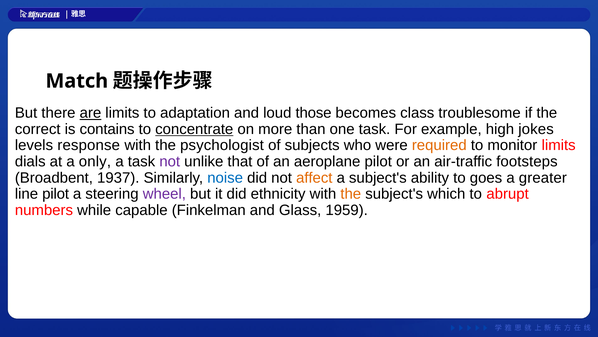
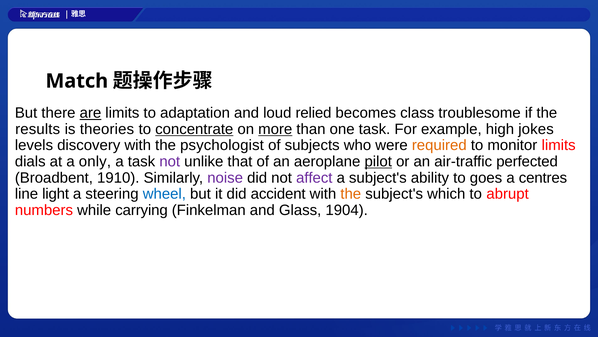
those: those -> relied (313, 113)
correct: correct -> results (38, 129)
contains: contains -> theories (107, 129)
more underline: none -> present (275, 129)
response: response -> discovery (89, 145)
pilot underline: none -> present (378, 161)
footsteps: footsteps -> perfected (527, 161)
1937: 1937 -> 1910 (118, 177)
noise colour: blue -> purple (225, 177)
affect colour: orange -> purple (314, 177)
greater: greater -> centres (543, 177)
line pilot: pilot -> light (56, 194)
wheel colour: purple -> blue (164, 194)
ethnicity: ethnicity -> accident (278, 194)
capable: capable -> carrying (142, 210)
1959: 1959 -> 1904 (347, 210)
